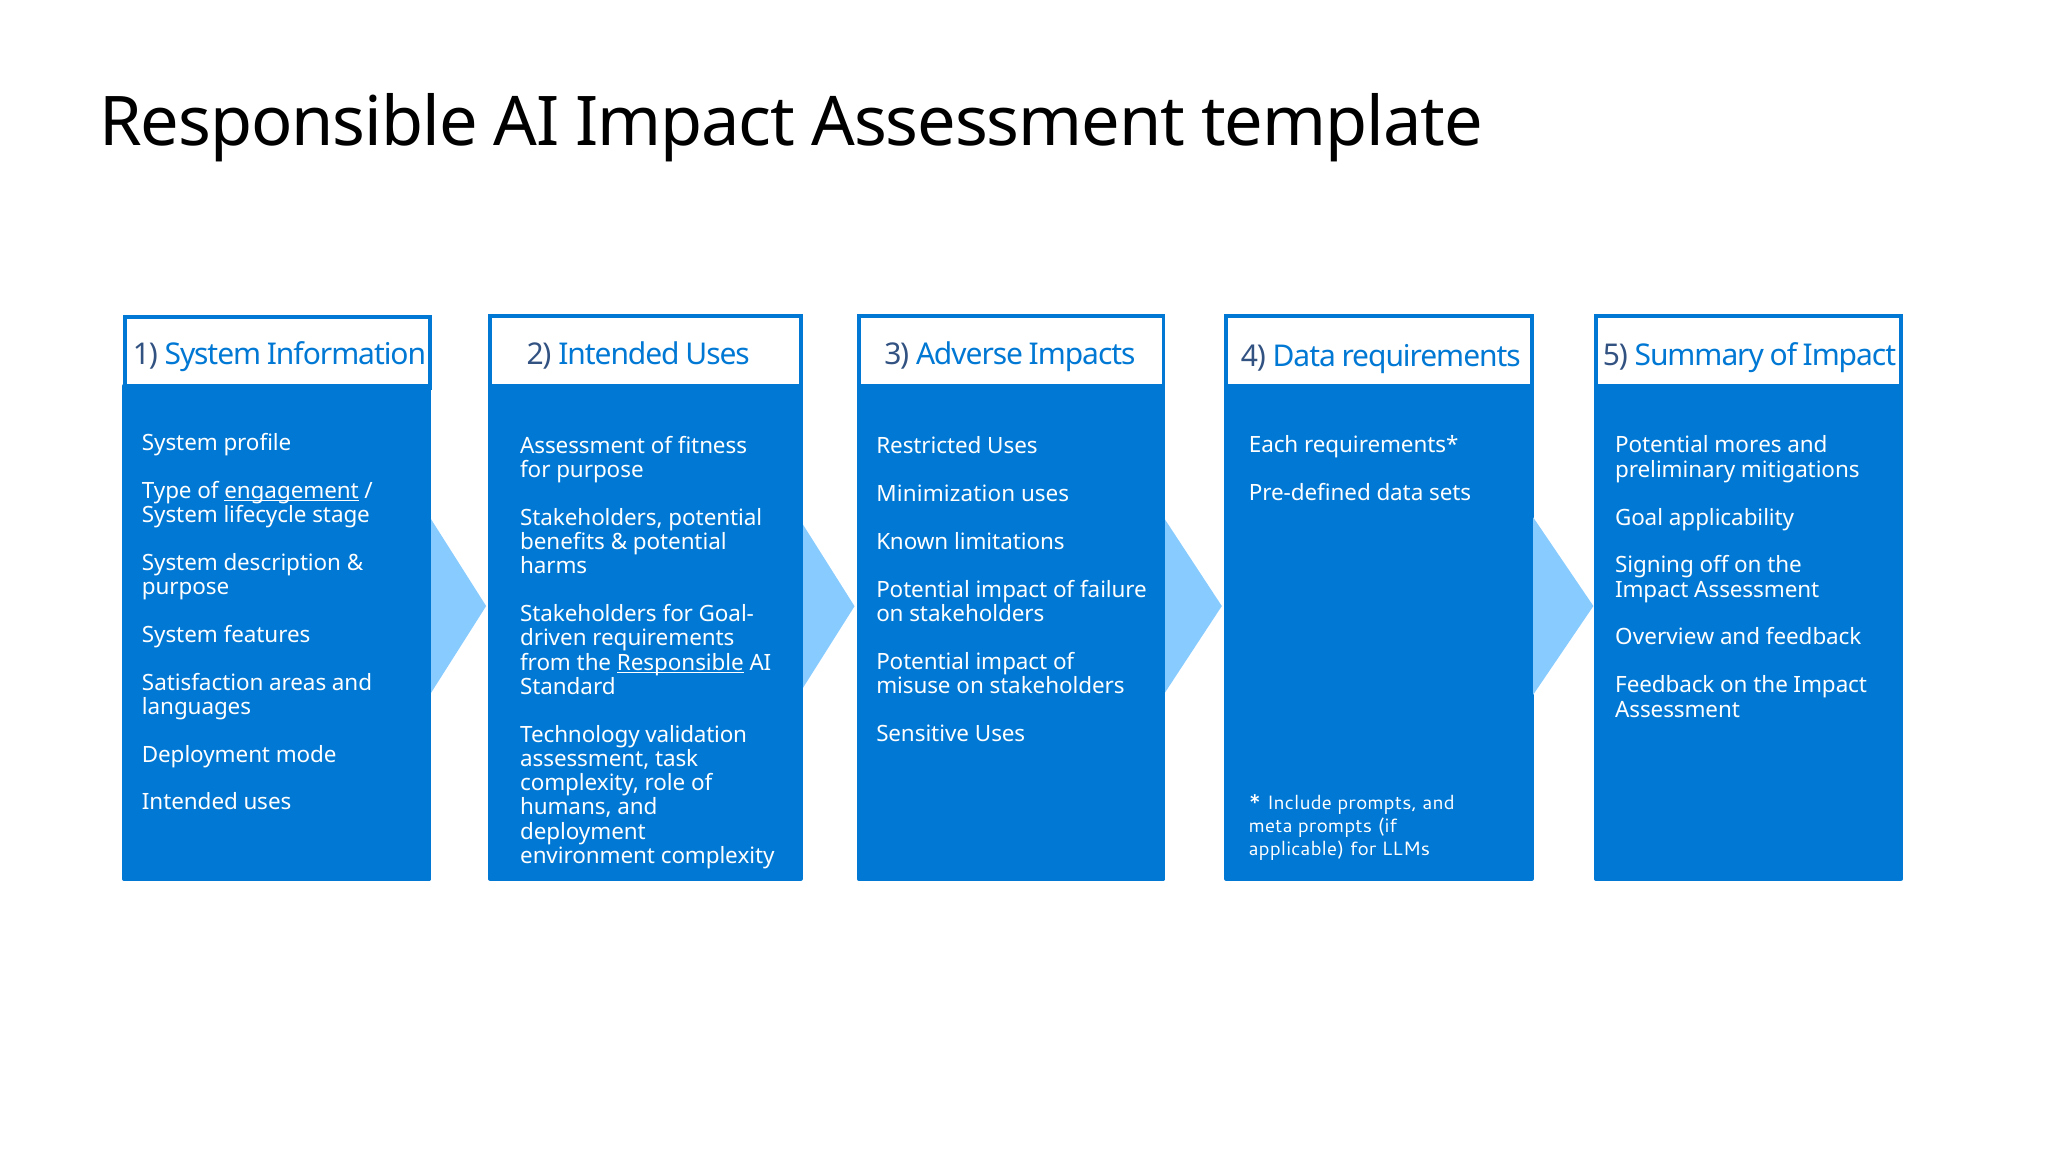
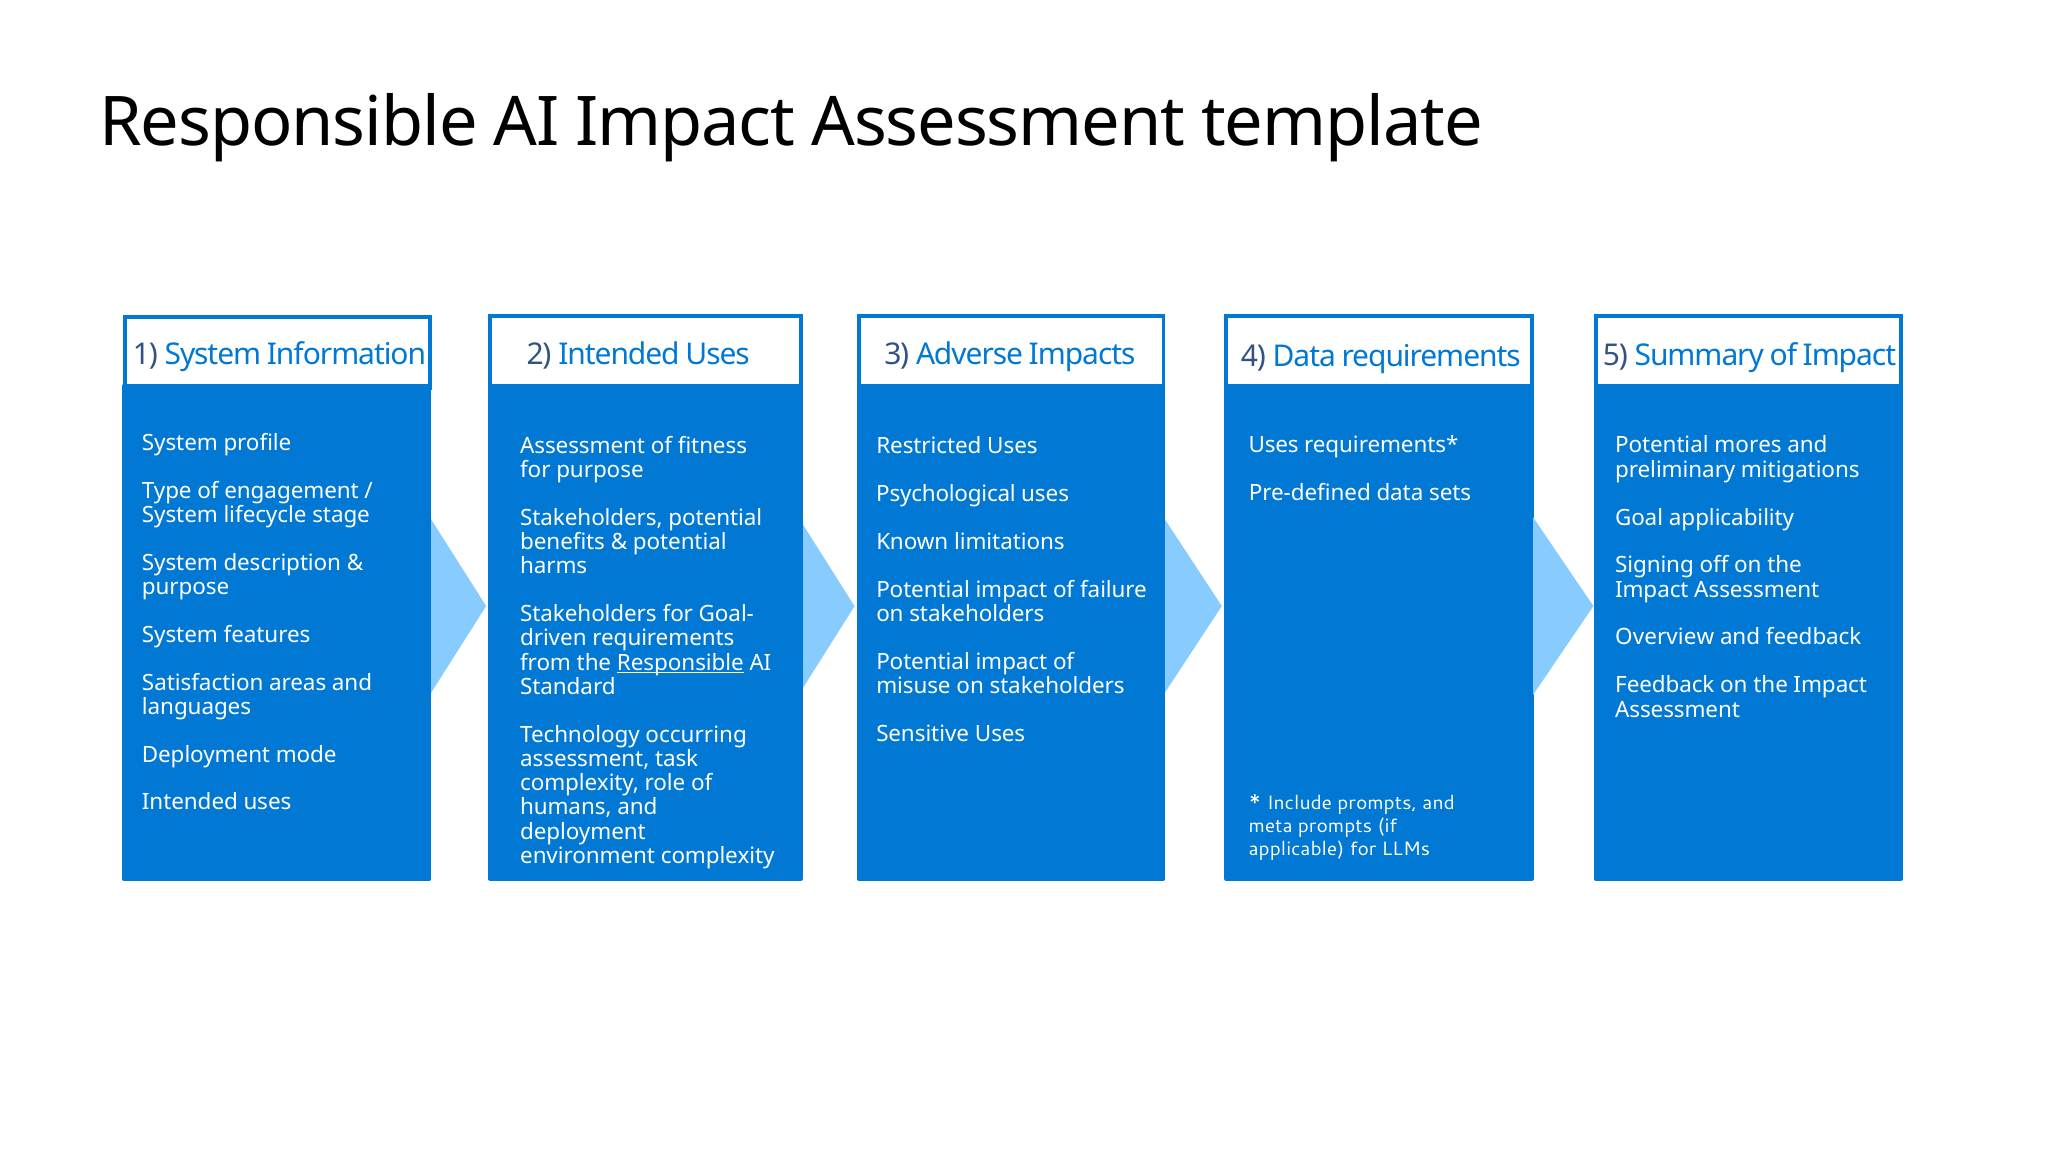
Each: Each -> Uses (1274, 446)
engagement underline: present -> none (292, 491)
Minimization: Minimization -> Psychological (946, 494)
validation: validation -> occurring (696, 735)
